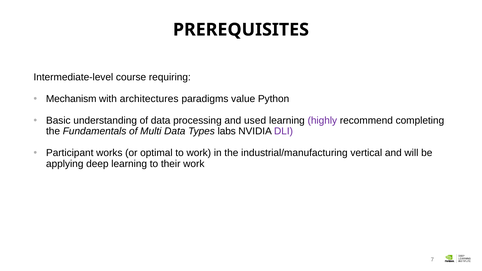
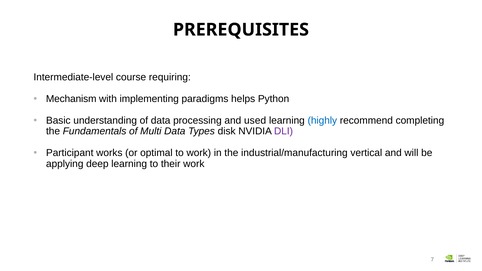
architectures: architectures -> implementing (149, 99)
value: value -> helps (243, 99)
highly colour: purple -> blue (322, 120)
labs: labs -> disk (227, 131)
